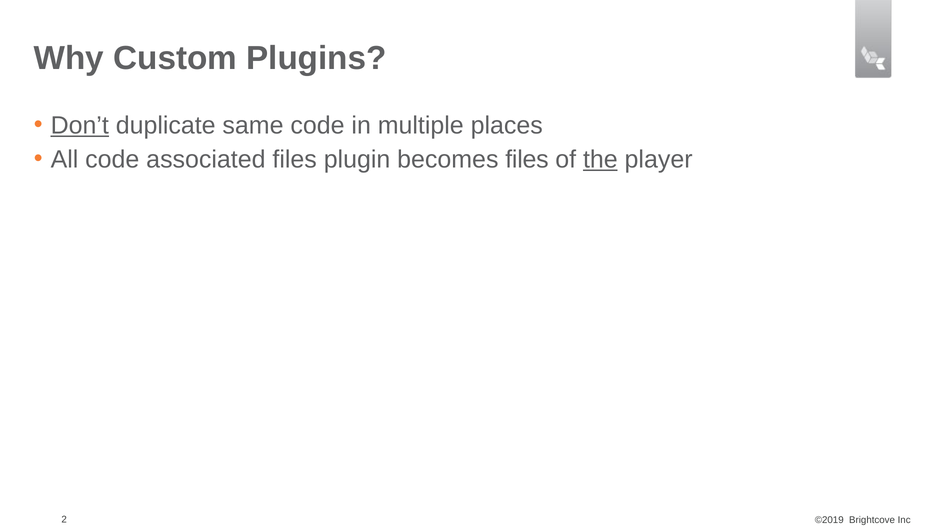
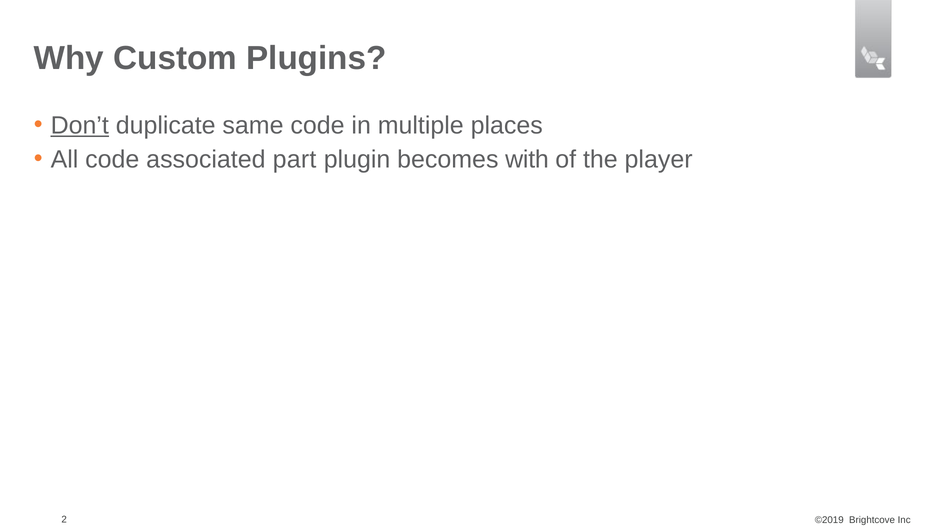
associated files: files -> part (295, 159)
becomes files: files -> with (527, 159)
the underline: present -> none (600, 159)
